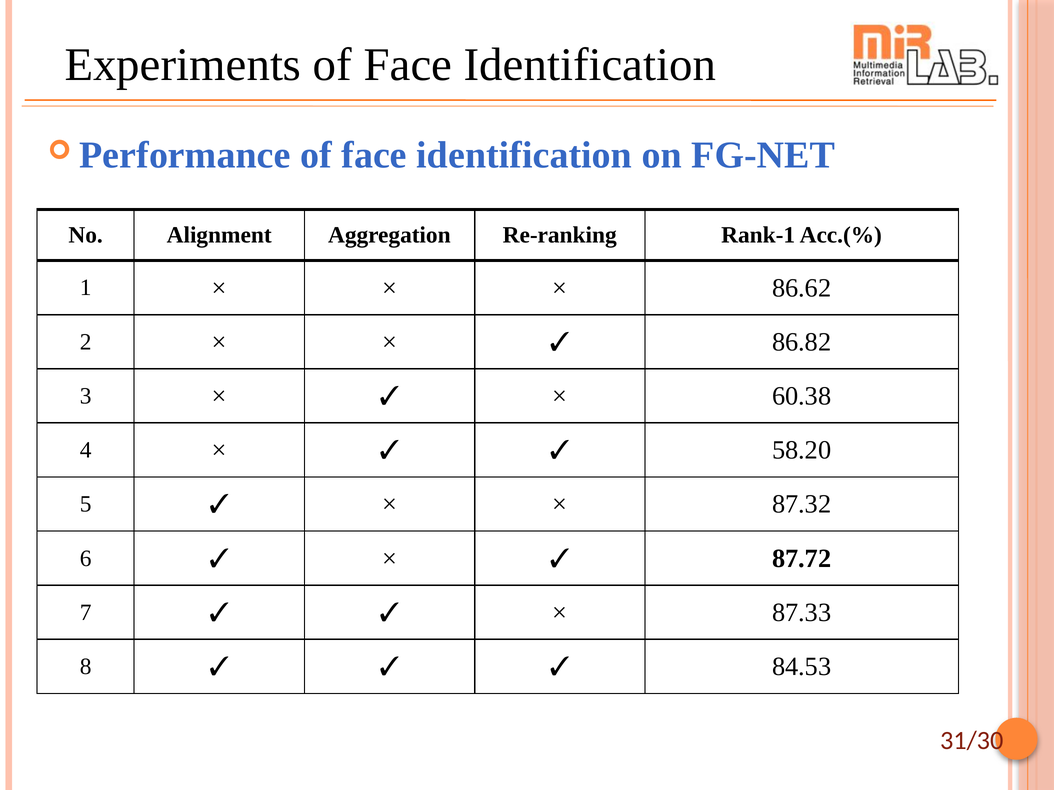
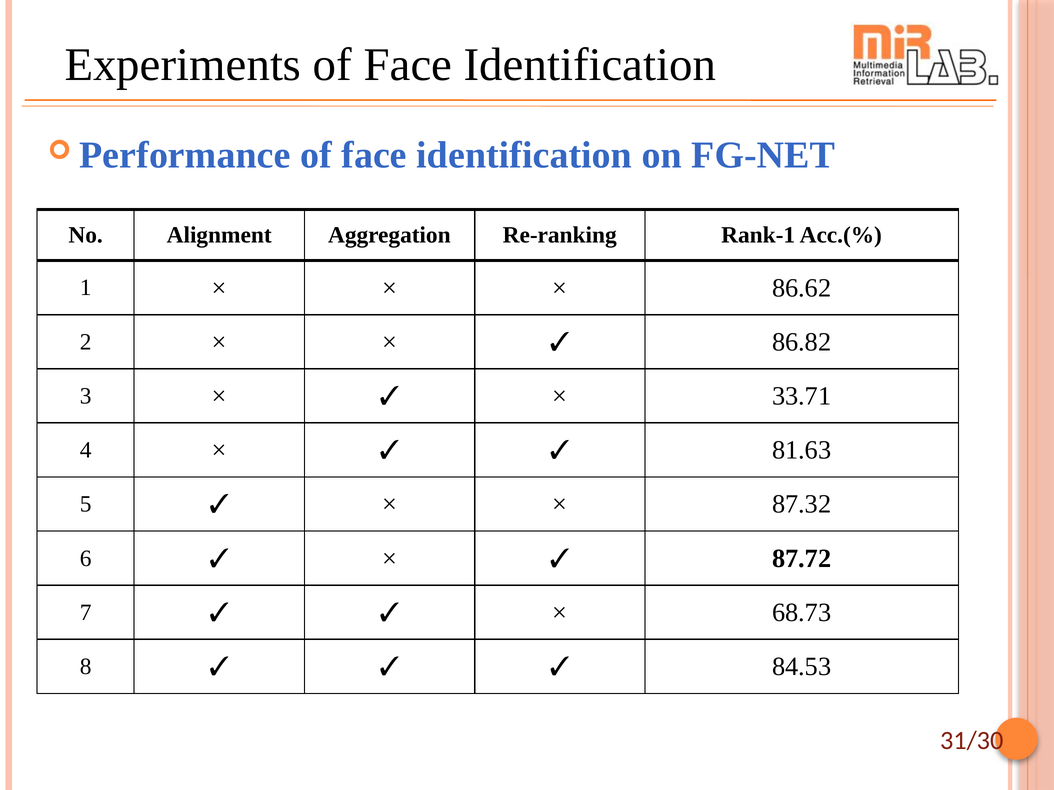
60.38: 60.38 -> 33.71 (802, 396)
58.20: 58.20 -> 81.63 (802, 450)
87.33: 87.33 -> 68.73 (802, 613)
